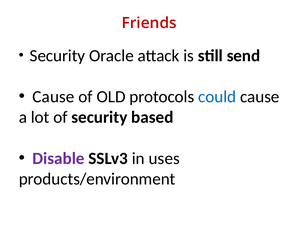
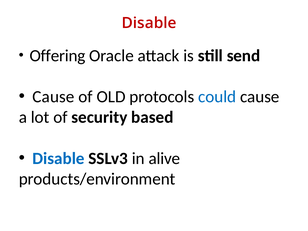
Friends: Friends -> Disable (149, 23)
Security: Security -> Offering (58, 56)
Disable colour: purple -> blue (58, 158)
uses: uses -> alive (164, 158)
